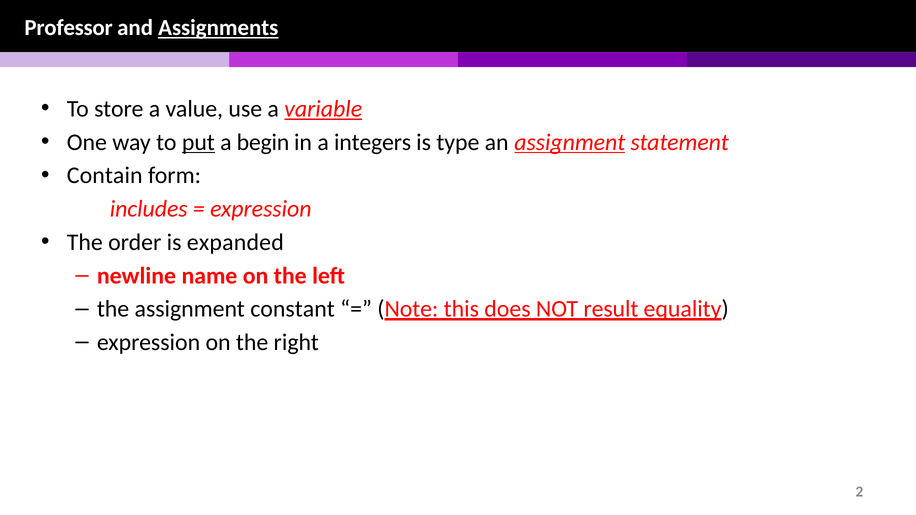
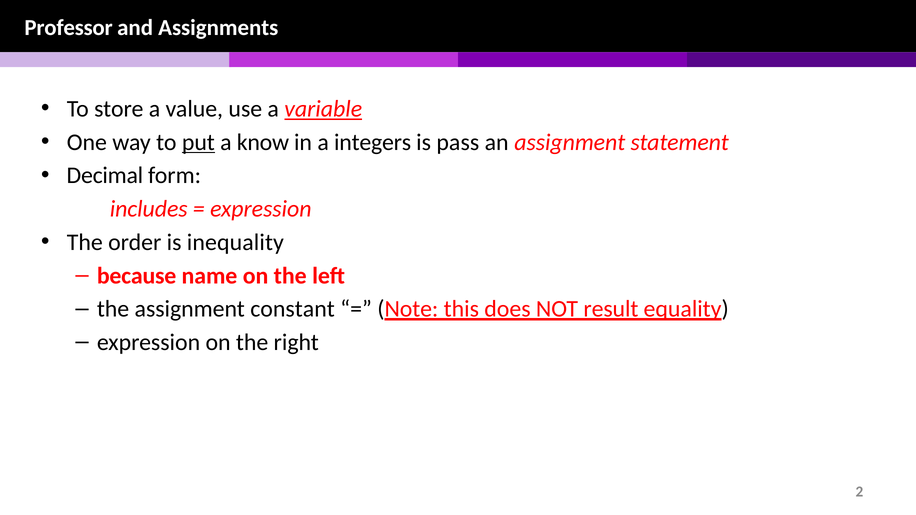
Assignments underline: present -> none (218, 28)
begin: begin -> know (263, 142)
type: type -> pass (458, 142)
assignment underline: present -> none (570, 142)
Contain: Contain -> Decimal (105, 176)
expanded: expanded -> inequality (235, 242)
newline: newline -> because (137, 276)
